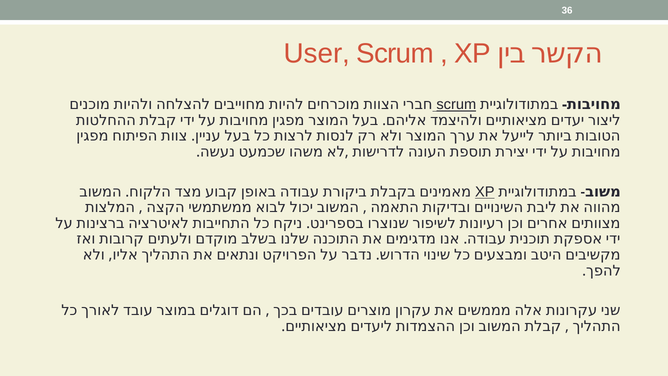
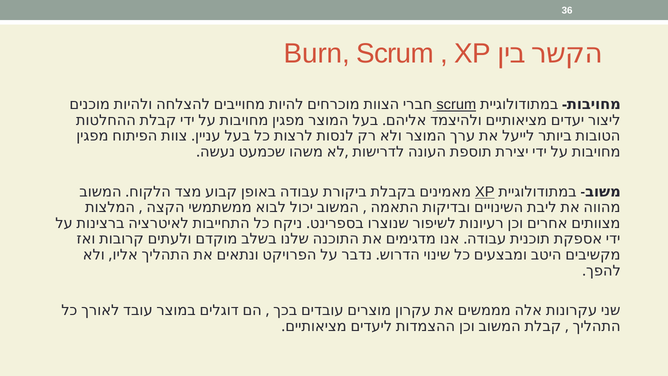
User: User -> Burn (317, 53)
